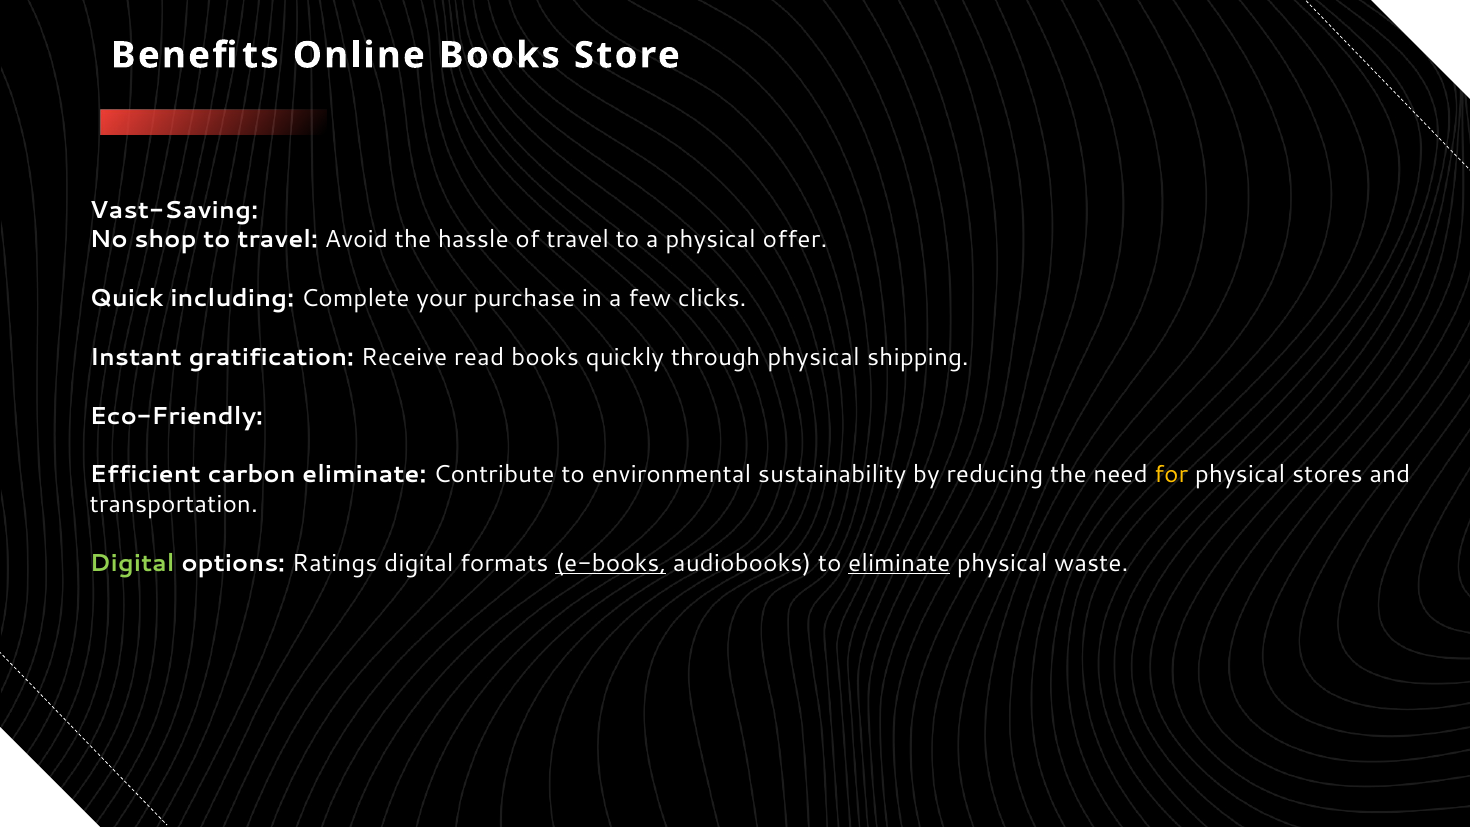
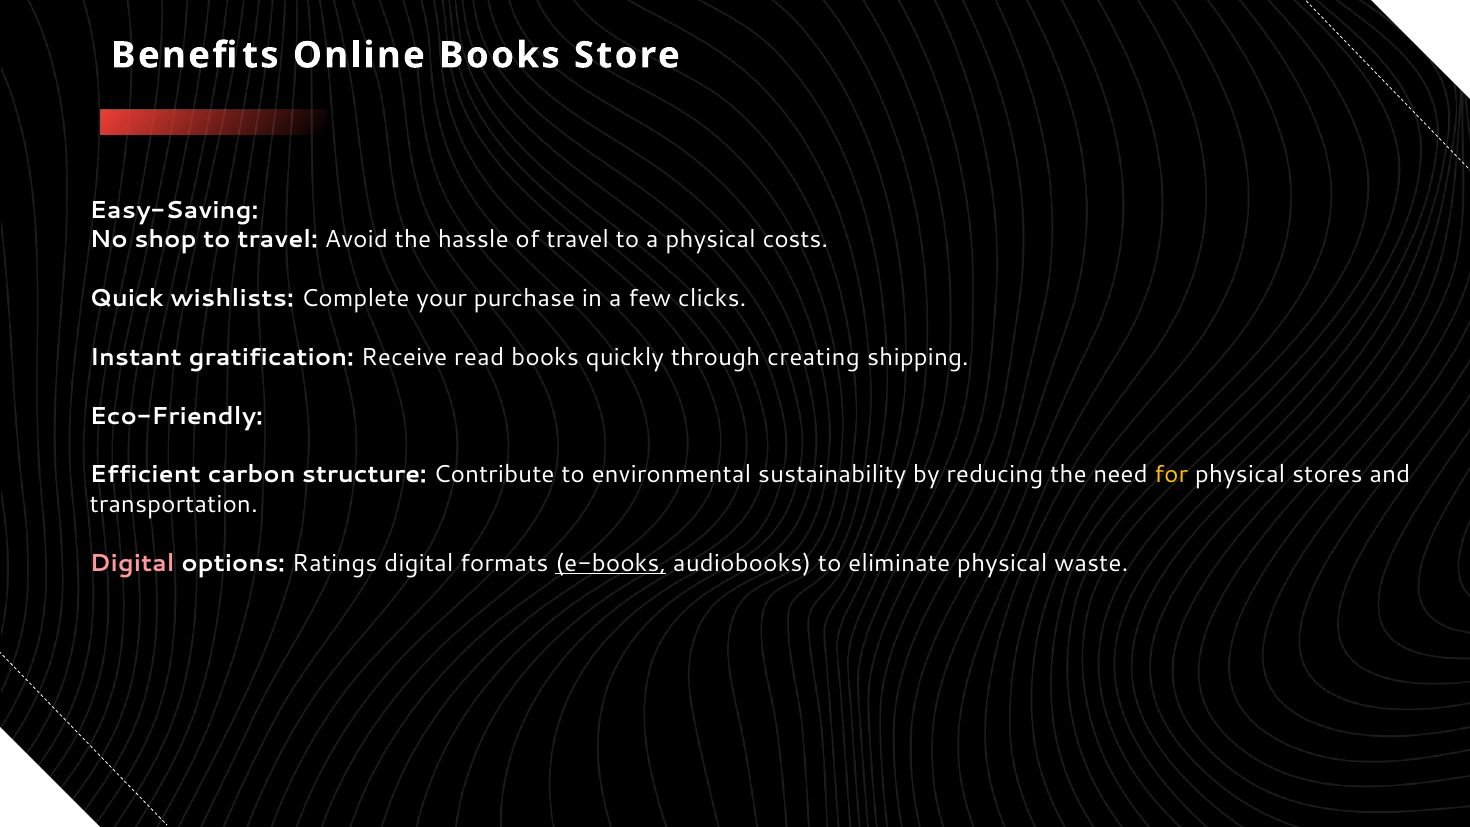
Vast-Saving: Vast-Saving -> Easy-Saving (174, 210)
offer: offer -> costs (795, 240)
including: including -> wishlists (232, 298)
through physical: physical -> creating (814, 357)
carbon eliminate: eliminate -> structure (364, 475)
Digital colour: light green -> pink (132, 563)
eliminate underline: present -> none (899, 563)
